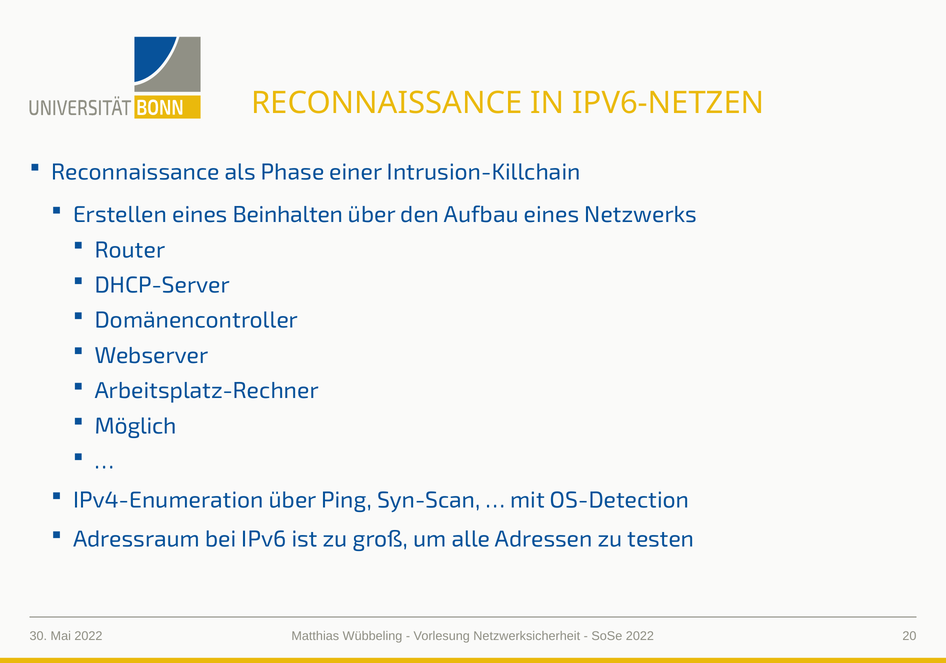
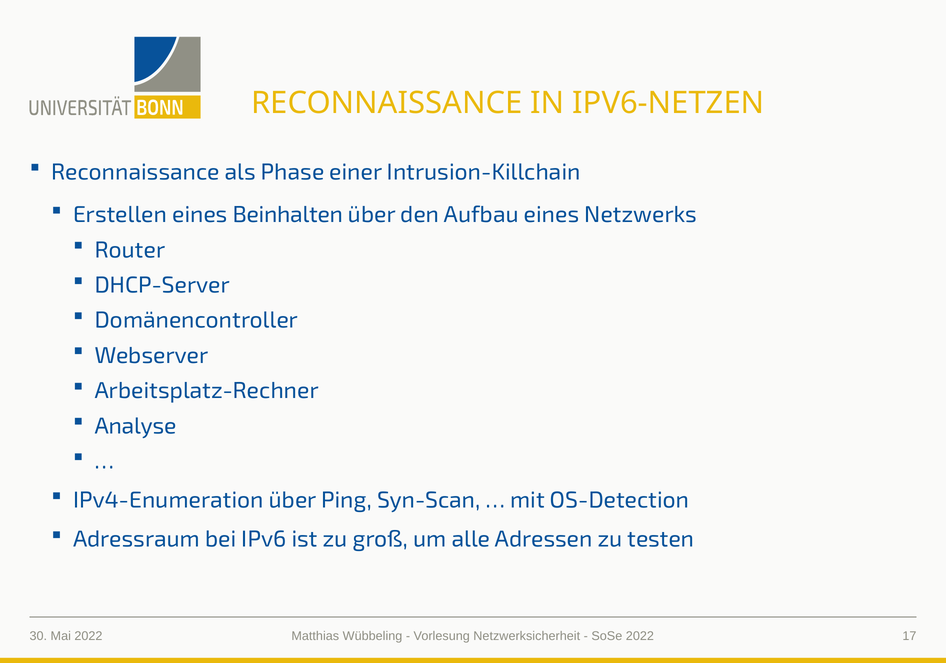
Möglich: Möglich -> Analyse (136, 426)
20: 20 -> 17 (909, 637)
